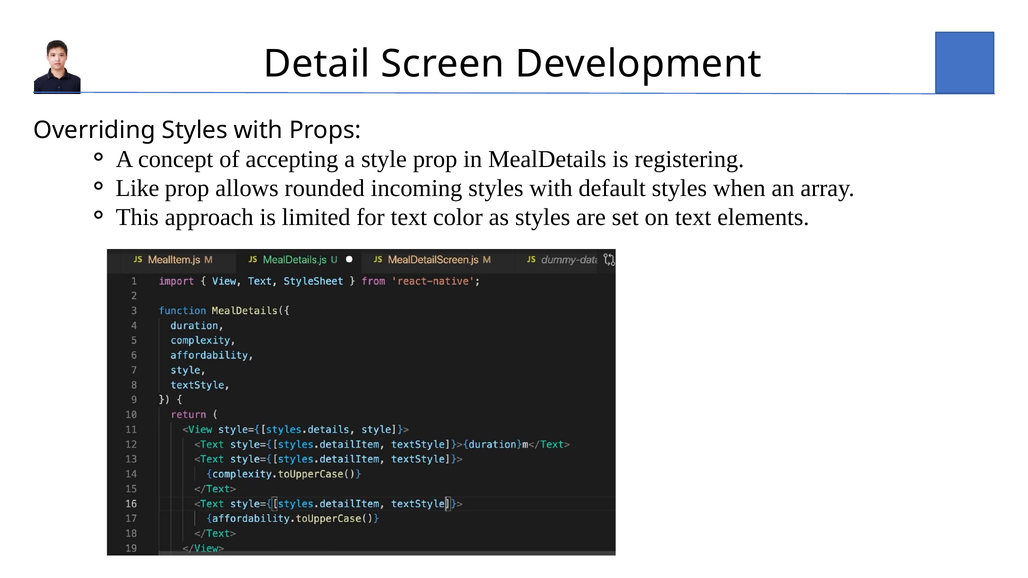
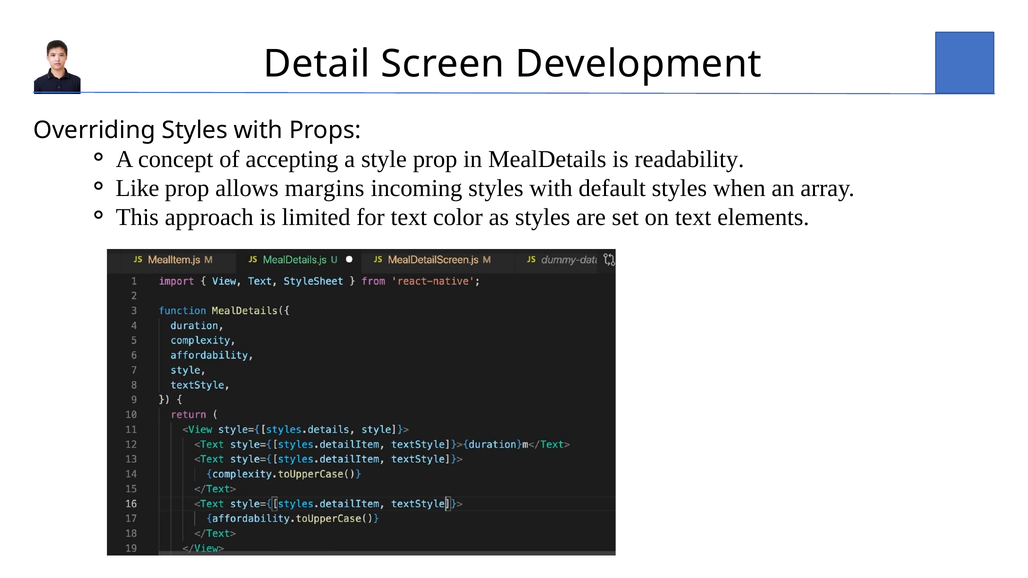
registering: registering -> readability (689, 159)
rounded: rounded -> margins (325, 188)
